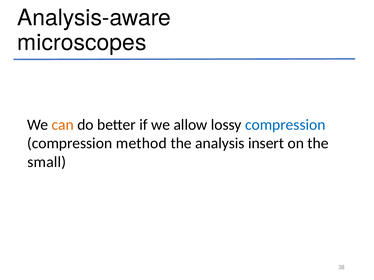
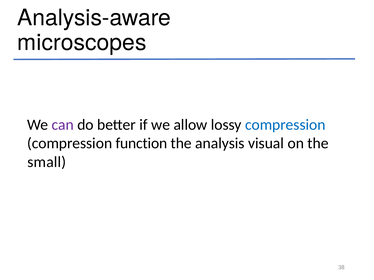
can colour: orange -> purple (63, 125)
method: method -> function (141, 144)
insert: insert -> visual (266, 144)
